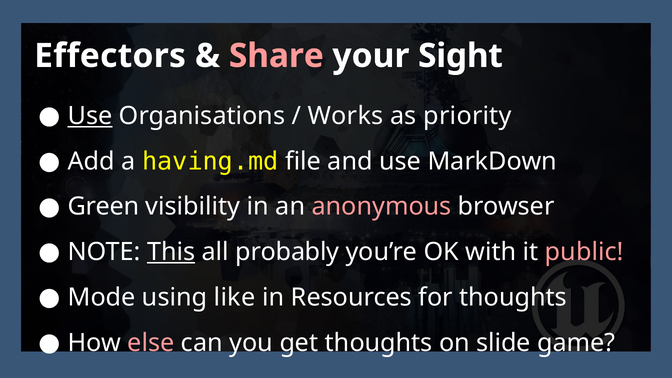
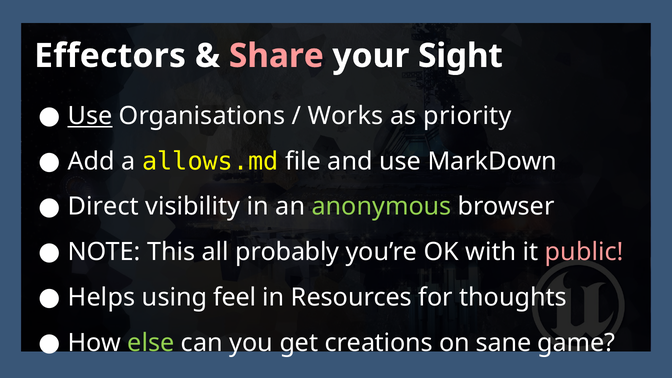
having.md: having.md -> allows.md (210, 161)
Green: Green -> Direct (103, 207)
anonymous colour: pink -> light green (382, 207)
This underline: present -> none (171, 252)
Mode: Mode -> Helps (101, 297)
like: like -> feel (235, 297)
else colour: pink -> light green (151, 343)
get thoughts: thoughts -> creations (379, 343)
slide: slide -> sane (504, 343)
